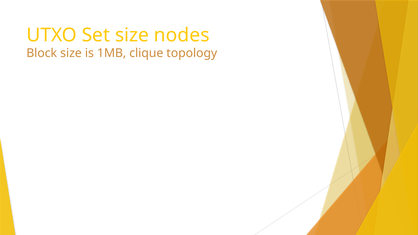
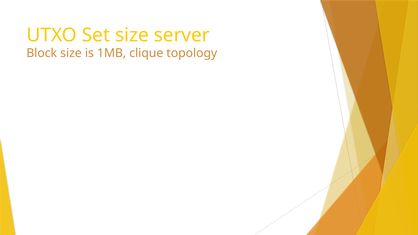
nodes: nodes -> server (182, 35)
